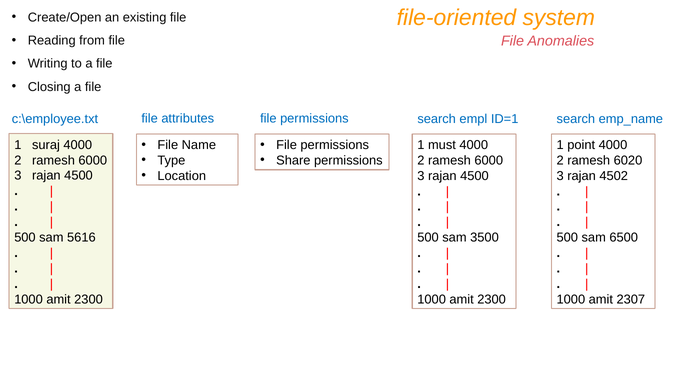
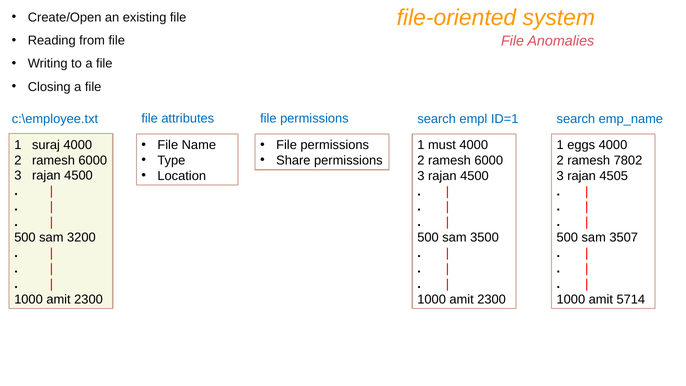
point: point -> eggs (581, 145)
6020: 6020 -> 7802 (628, 160)
4502: 4502 -> 4505 (614, 176)
5616: 5616 -> 3200 (81, 237)
6500: 6500 -> 3507 (624, 238)
2307: 2307 -> 5714 (631, 299)
